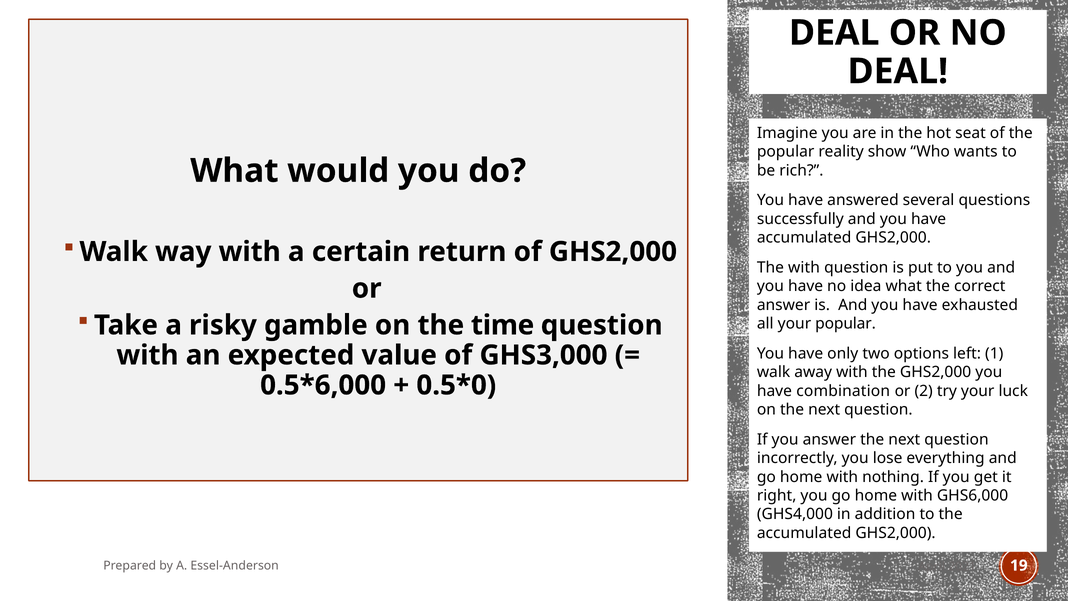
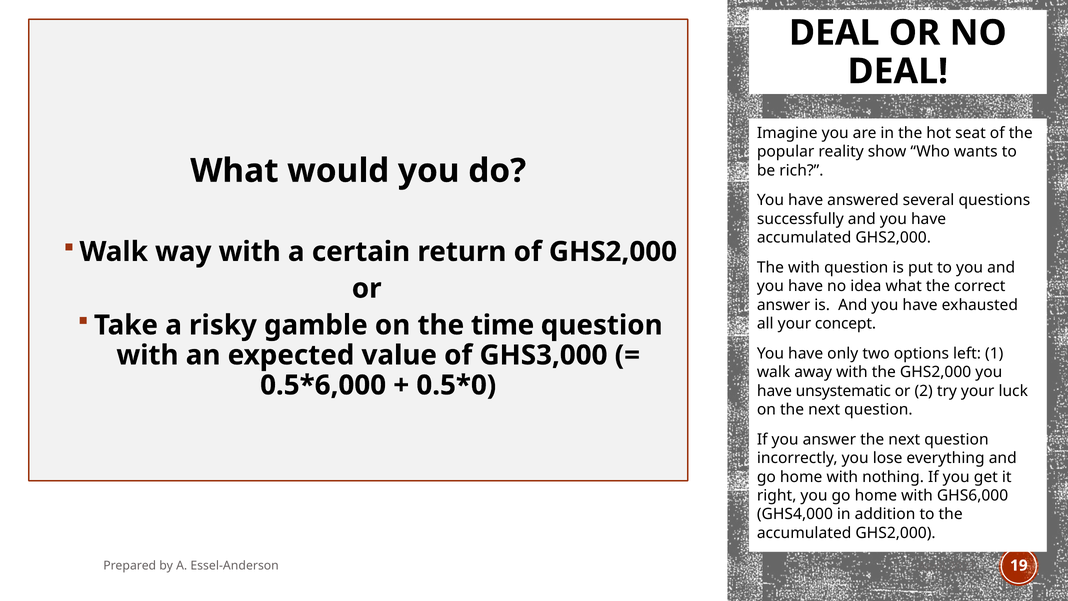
your popular: popular -> concept (846, 324)
combination: combination -> unsystematic (843, 391)
